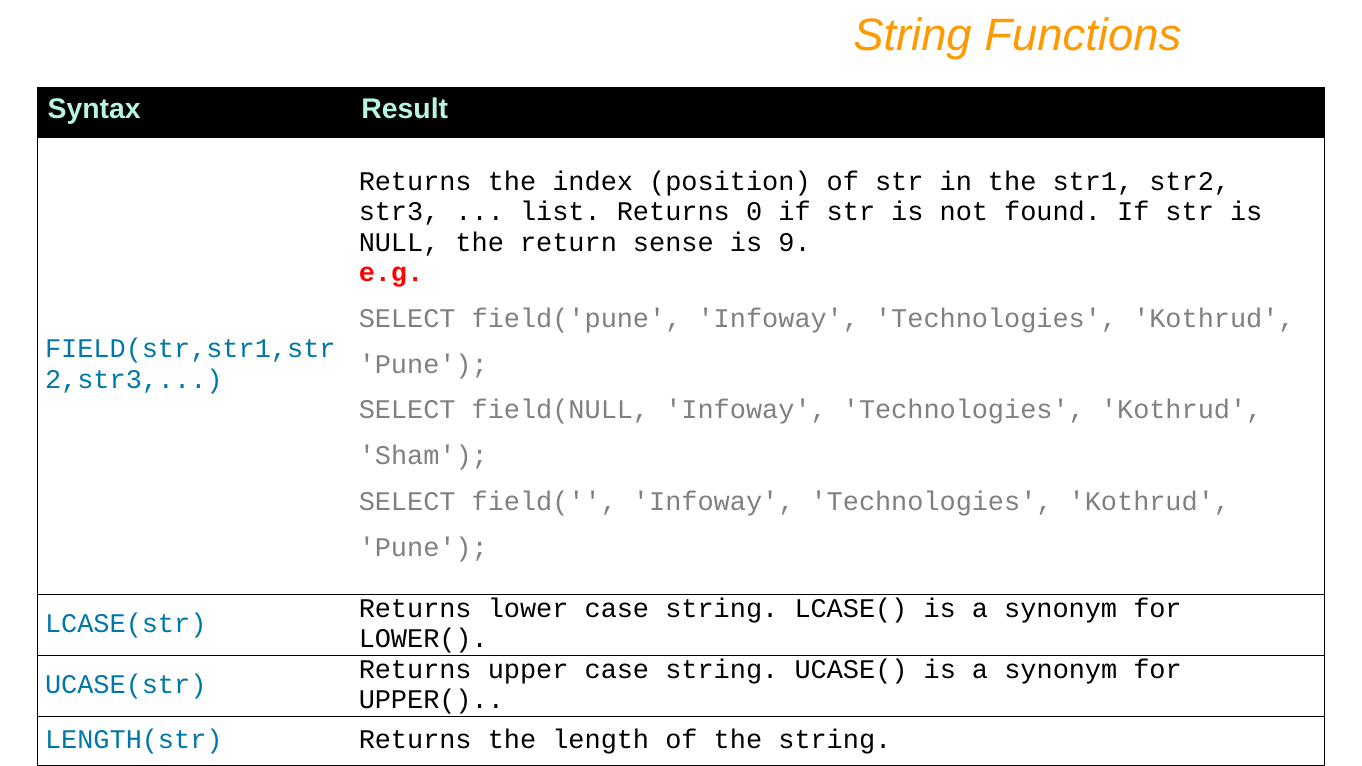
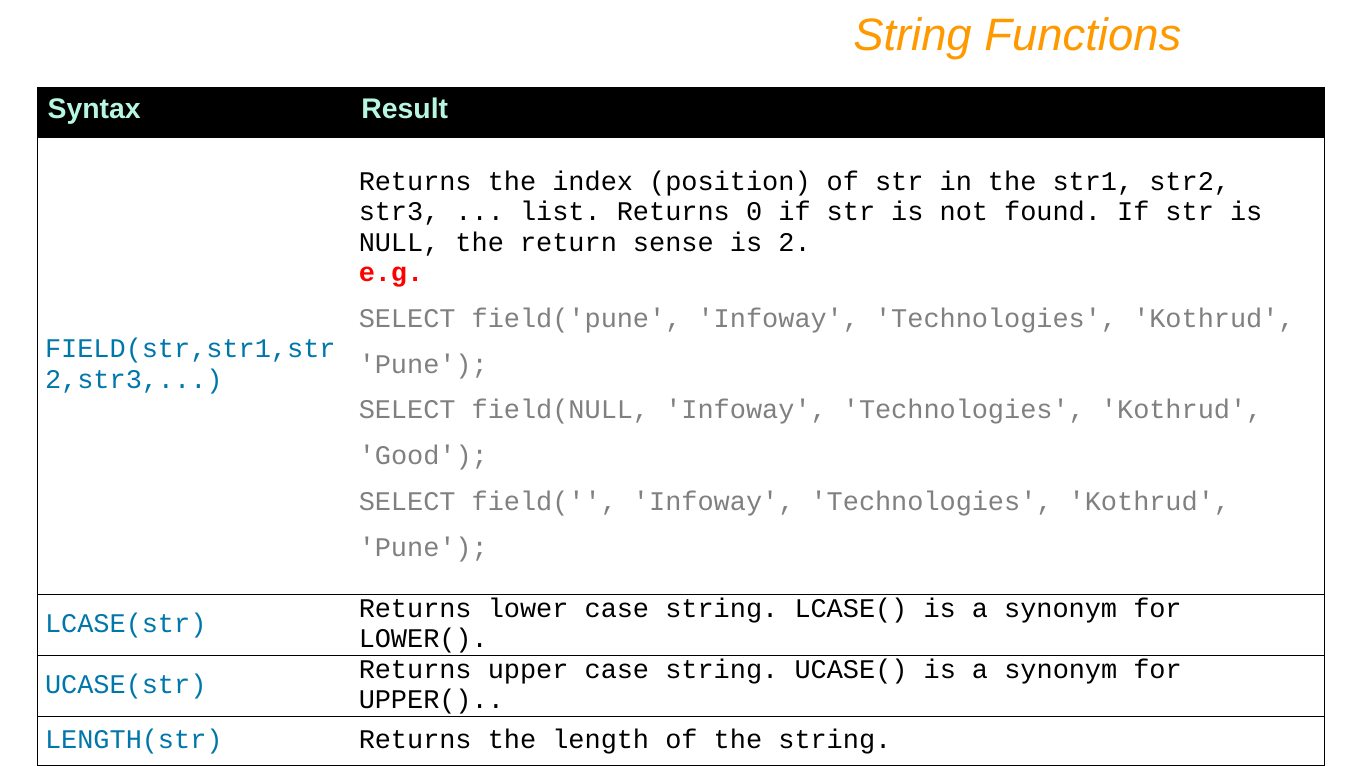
9: 9 -> 2 (795, 242)
Sham: Sham -> Good (423, 456)
